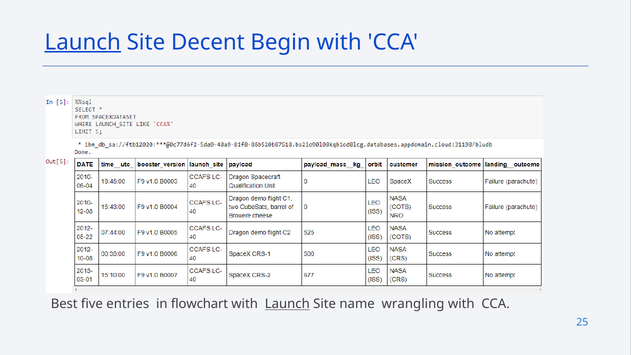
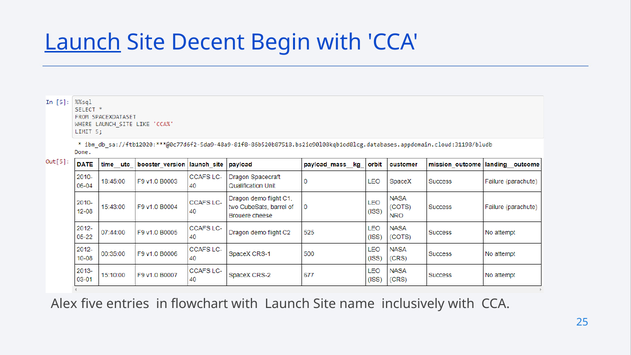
Best: Best -> Alex (64, 304)
Launch underline: present -> none (287, 304)
wrangling: wrangling -> inclusively (413, 304)
